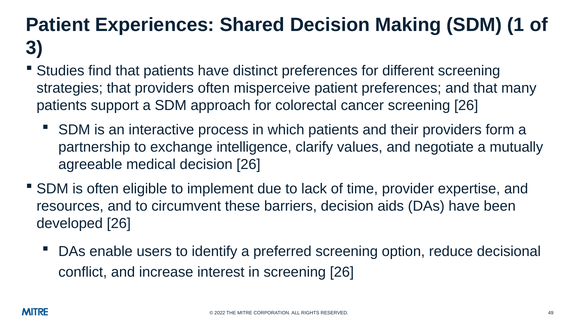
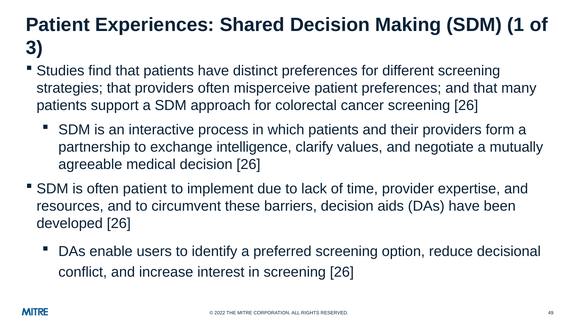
often eligible: eligible -> patient (145, 188)
